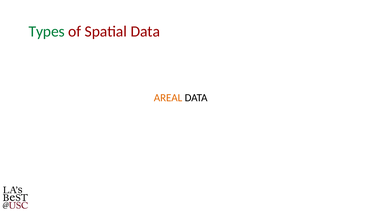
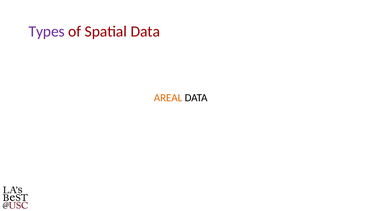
Types colour: green -> purple (47, 32)
